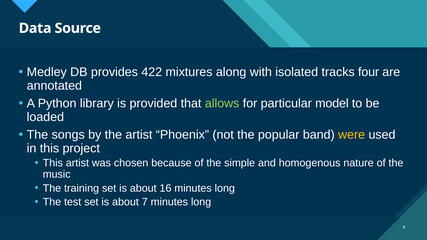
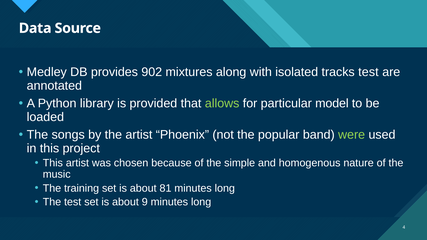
422: 422 -> 902 (152, 72)
tracks four: four -> test (368, 72)
were colour: yellow -> light green (352, 135)
16: 16 -> 81 (166, 188)
7: 7 -> 9 (145, 202)
